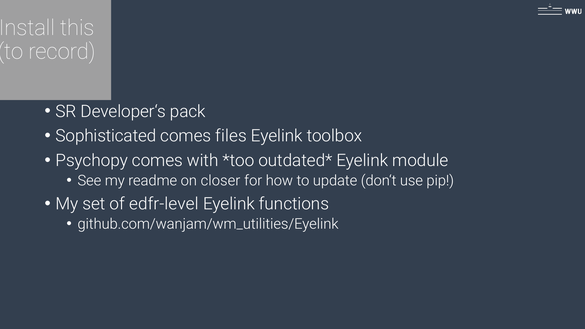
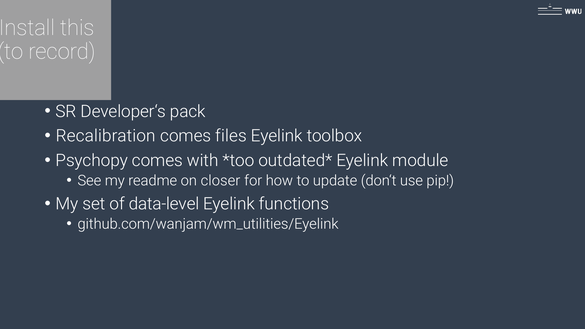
Sophisticated: Sophisticated -> Recalibration (106, 136)
edfr-level: edfr-level -> data-level (164, 204)
